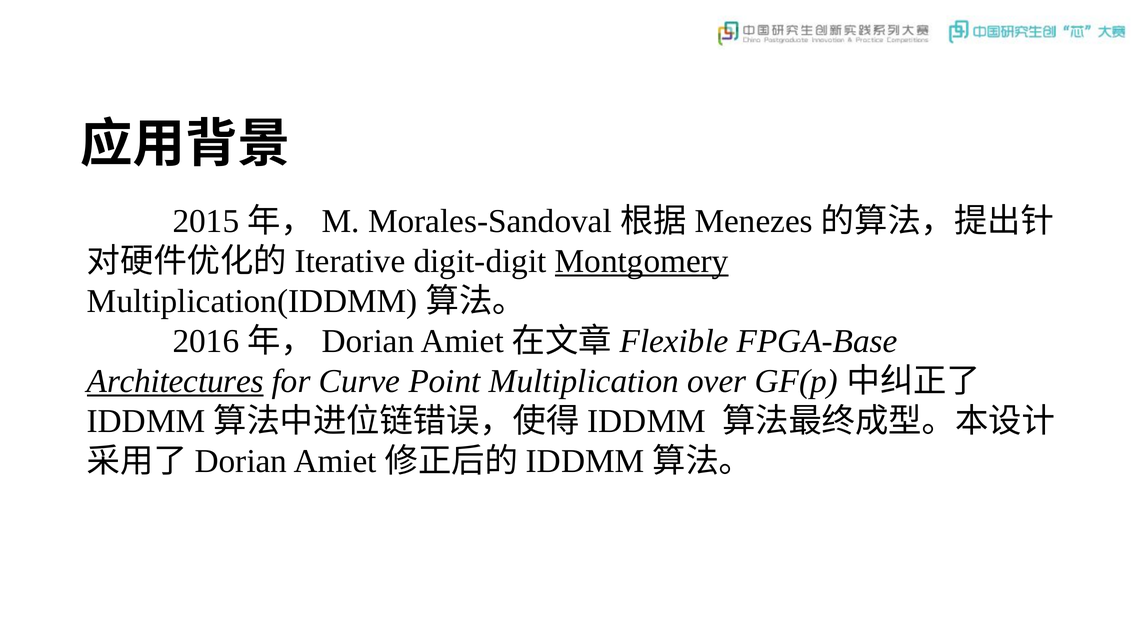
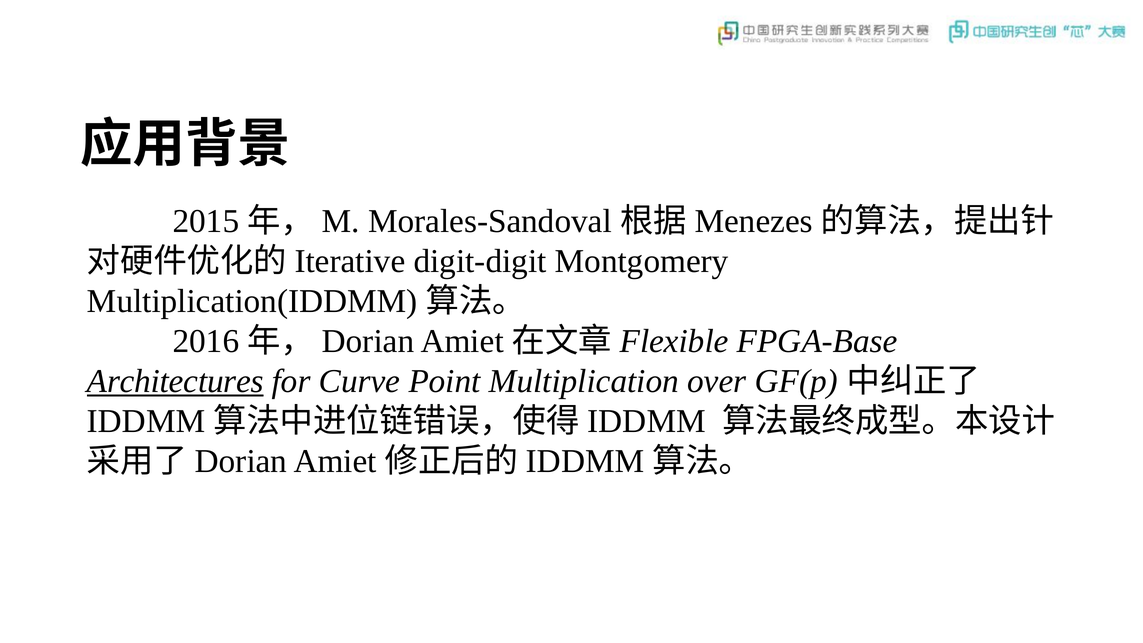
Montgomery underline: present -> none (642, 261)
